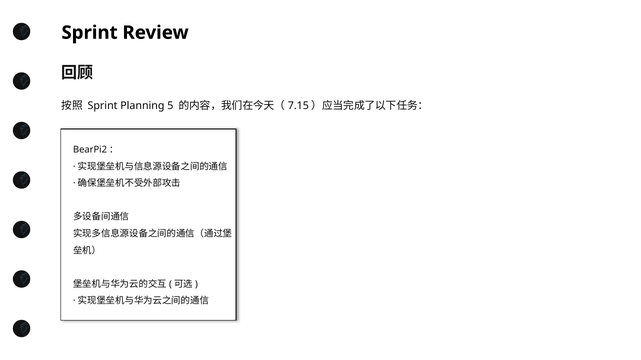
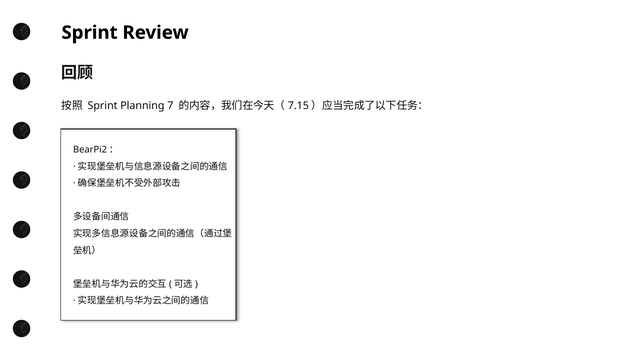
5: 5 -> 7 (170, 106)
